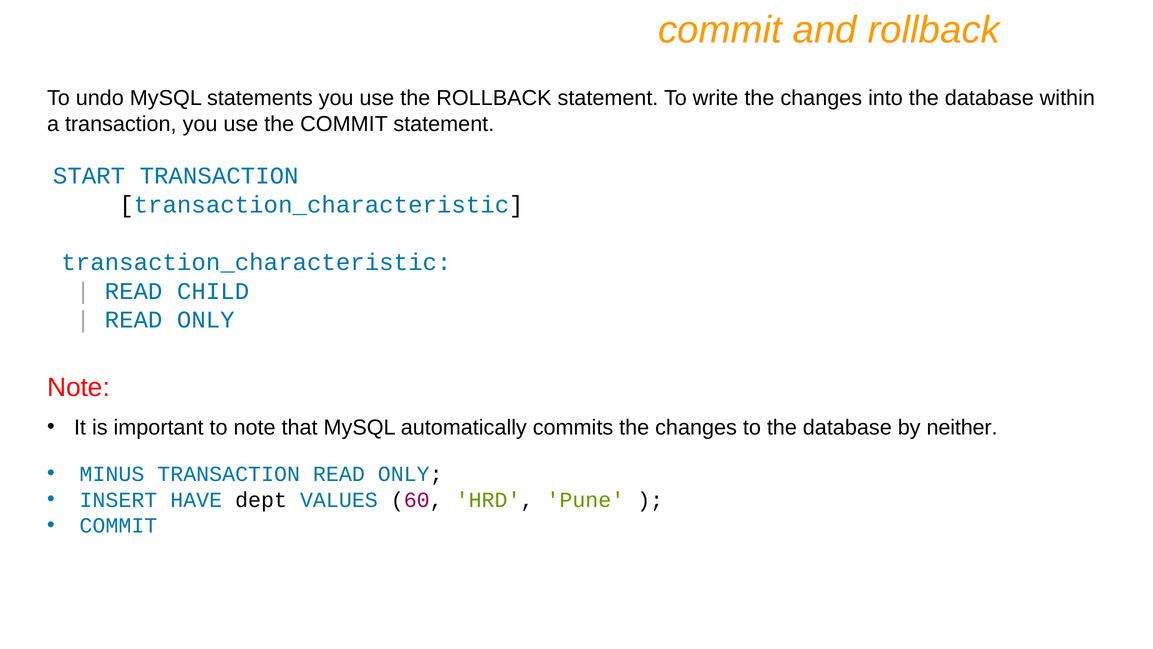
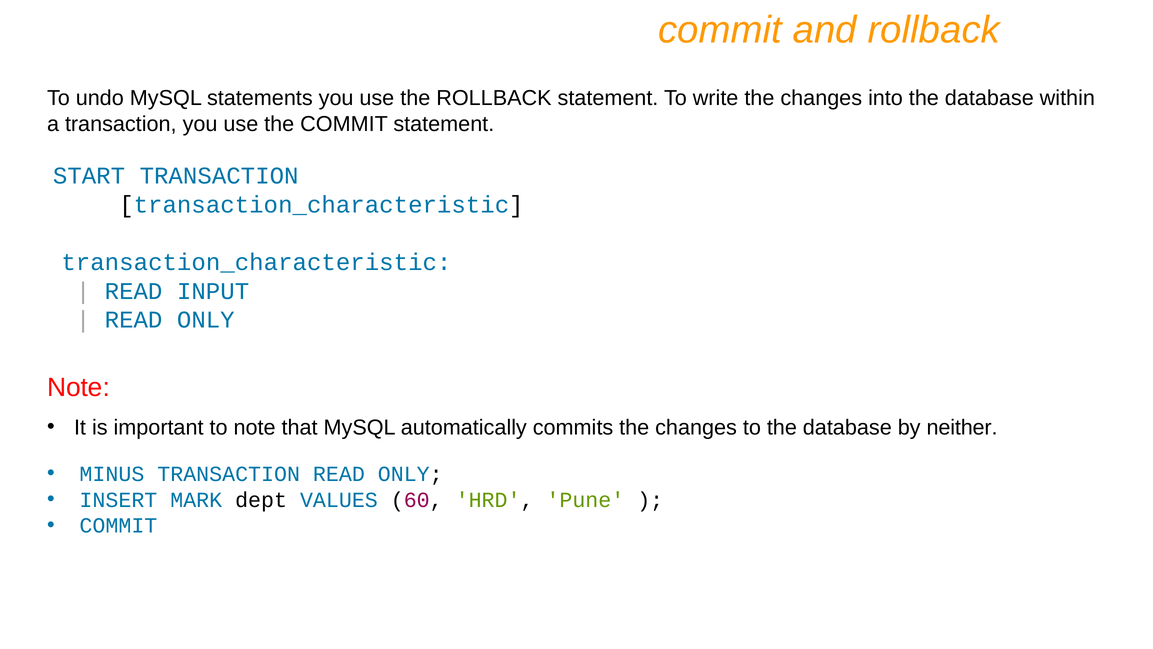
CHILD: CHILD -> INPUT (213, 291)
HAVE: HAVE -> MARK (196, 500)
